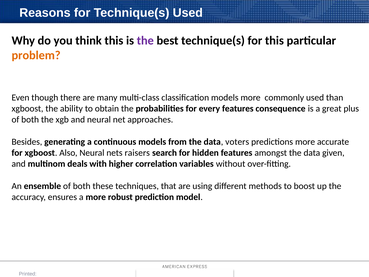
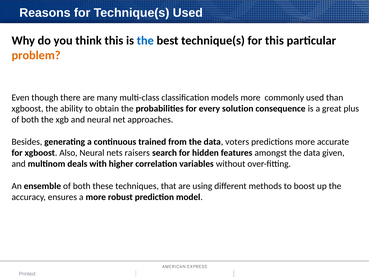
the colour: purple -> blue (145, 40)
every features: features -> solution (238, 108)
continuous models: models -> trained (152, 142)
